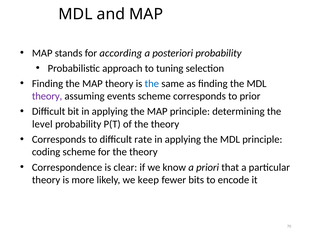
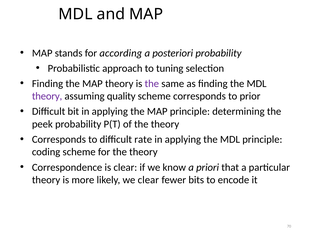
the colour: blue -> purple (152, 84)
events: events -> quality (121, 96)
level: level -> peek (42, 124)
we keep: keep -> clear (148, 180)
